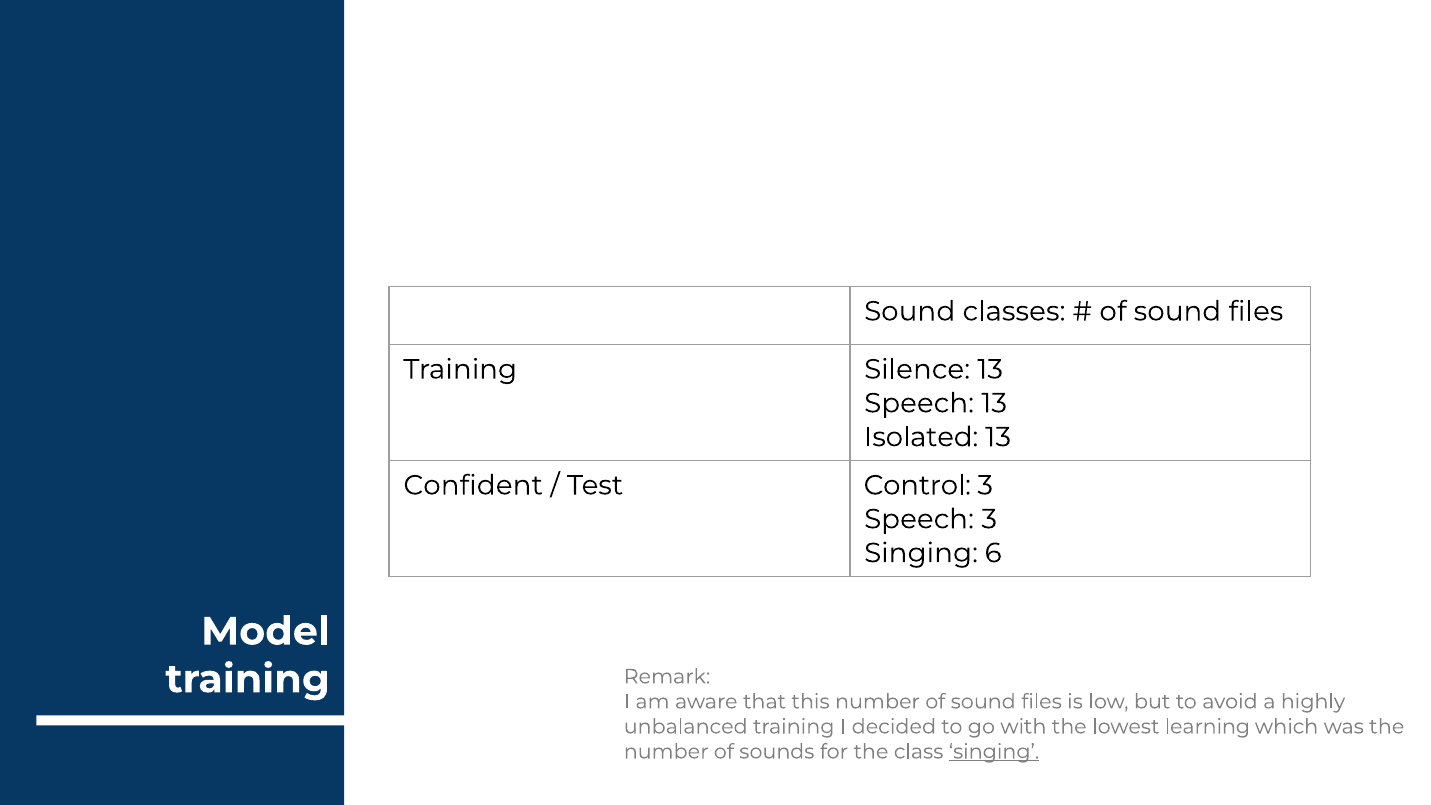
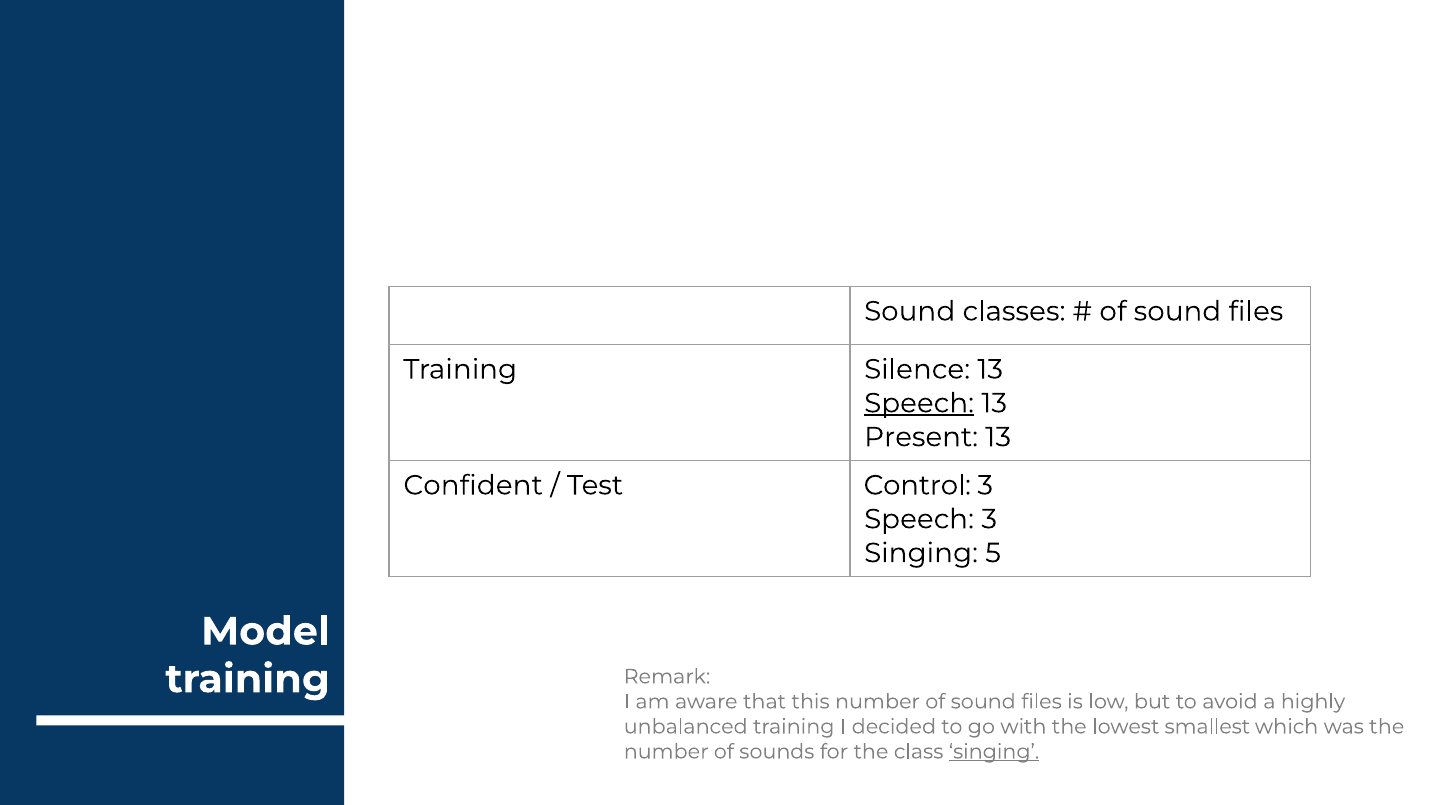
Speech underline: none -> present (919, 403)
Isolated: Isolated -> Present (921, 437)
6: 6 -> 5 (993, 553)
learning: learning -> smallest (1207, 727)
